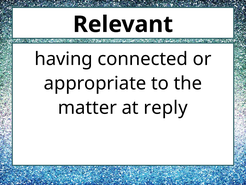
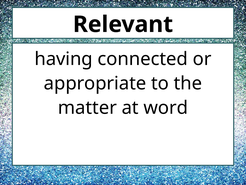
reply: reply -> word (166, 108)
